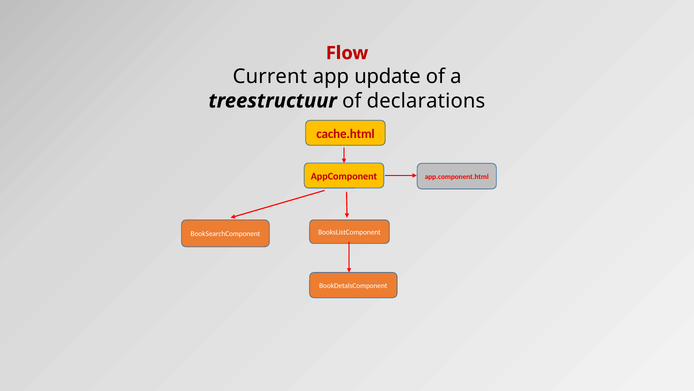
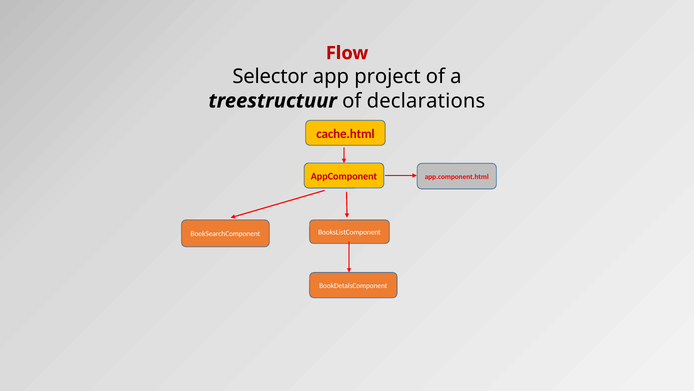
Current: Current -> Selector (270, 76)
update: update -> project (387, 76)
